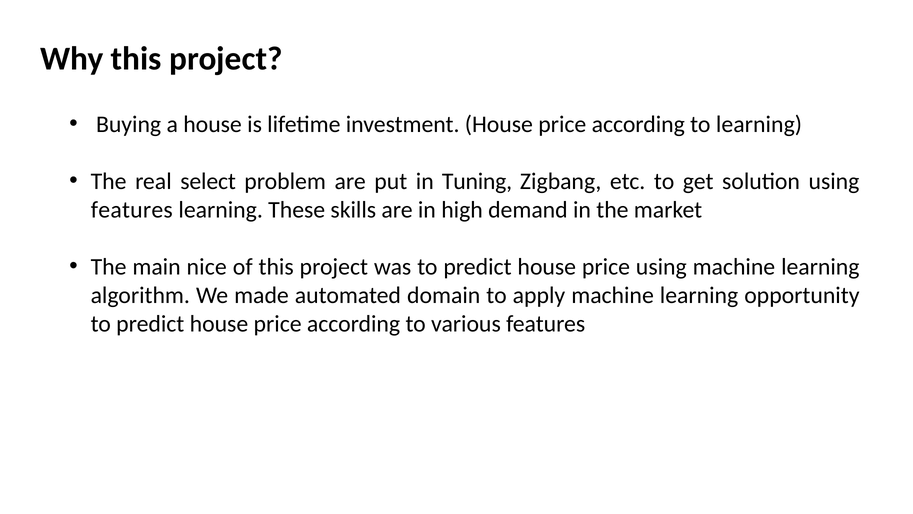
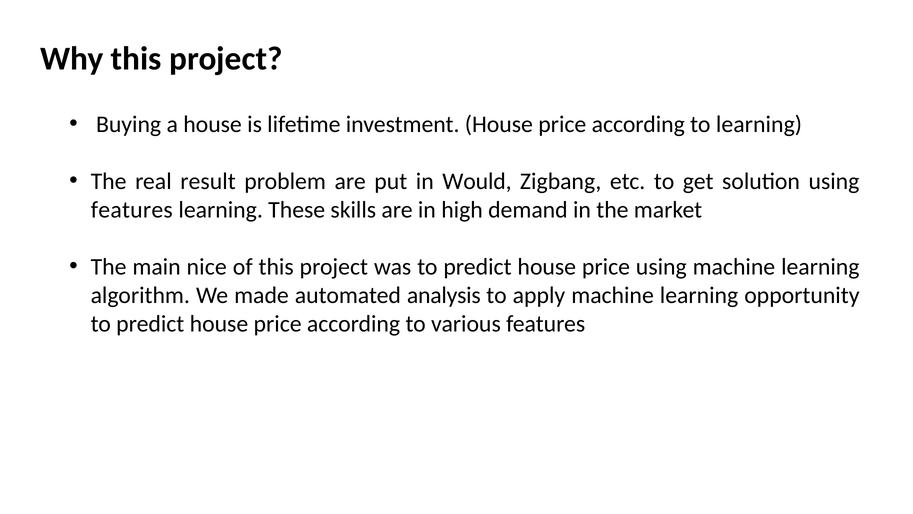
select: select -> result (208, 181)
Tuning: Tuning -> Would (477, 181)
domain: domain -> analysis (444, 295)
